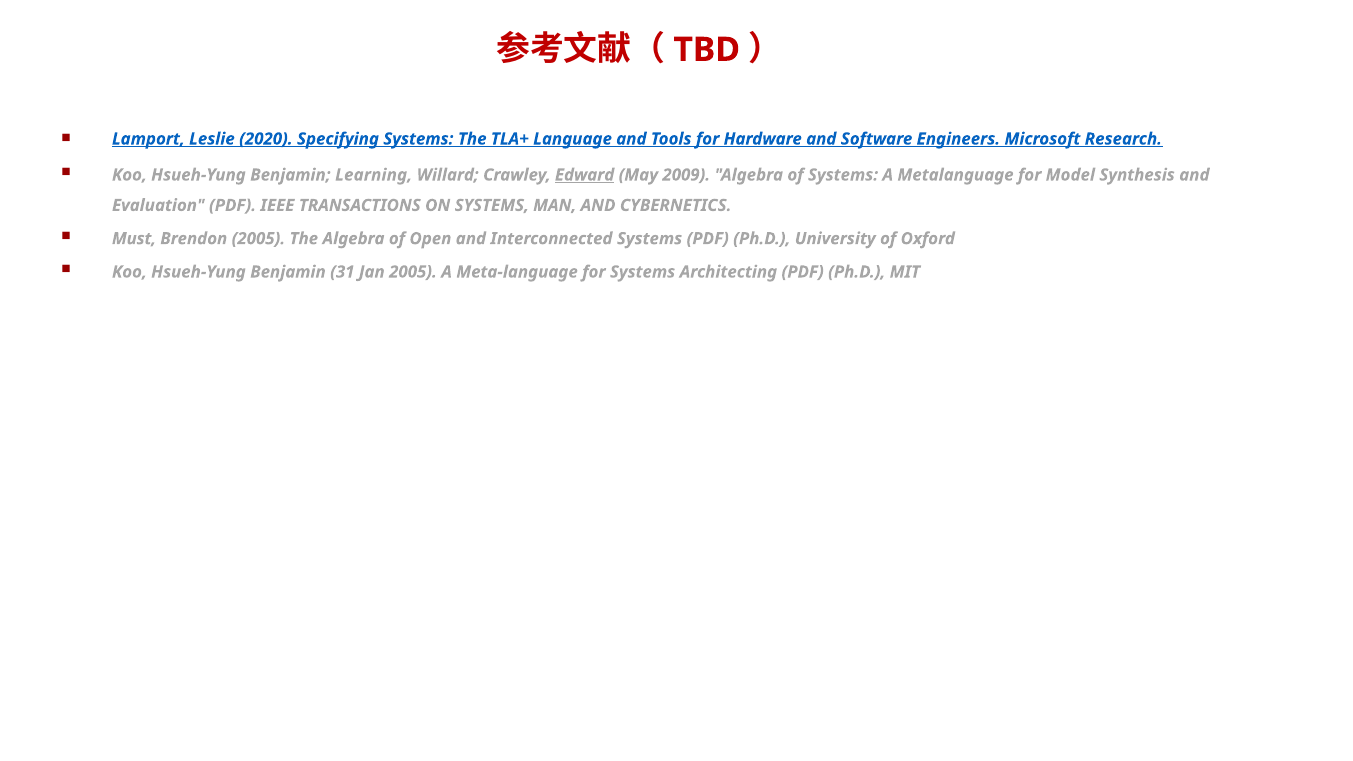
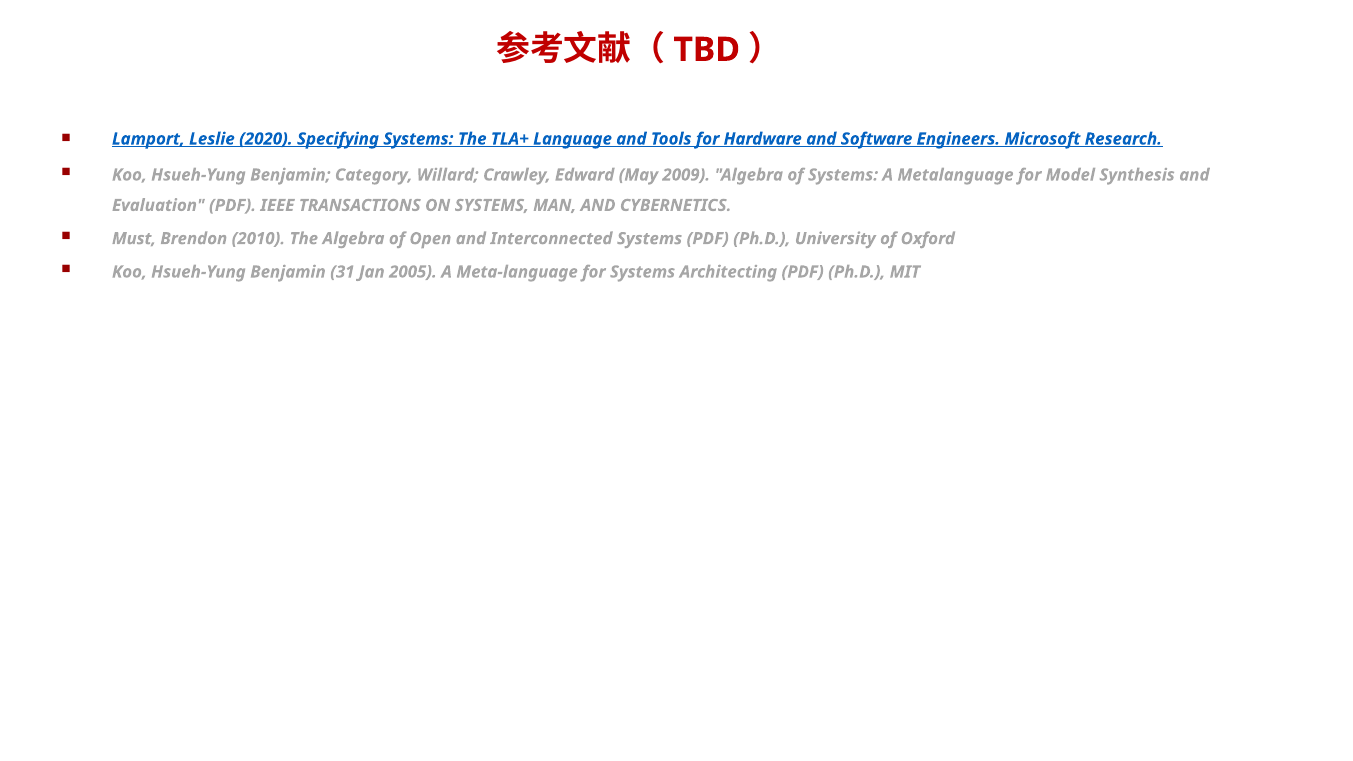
Learning: Learning -> Category (374, 175)
Edward underline: present -> none (585, 175)
Brendon 2005: 2005 -> 2010 (258, 239)
